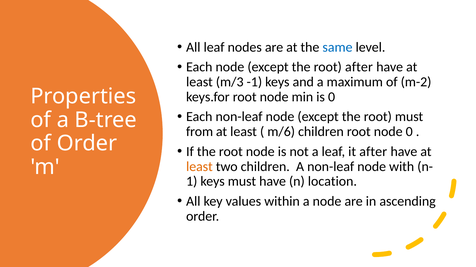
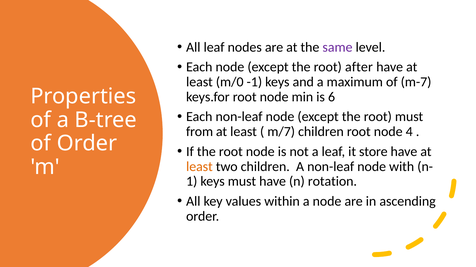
same colour: blue -> purple (337, 47)
m/3: m/3 -> m/0 (230, 82)
m-2: m-2 -> m-7 (416, 82)
is 0: 0 -> 6 (332, 97)
m/6: m/6 -> m/7 (281, 132)
node 0: 0 -> 4 (409, 132)
it after: after -> store (373, 152)
location: location -> rotation (332, 182)
